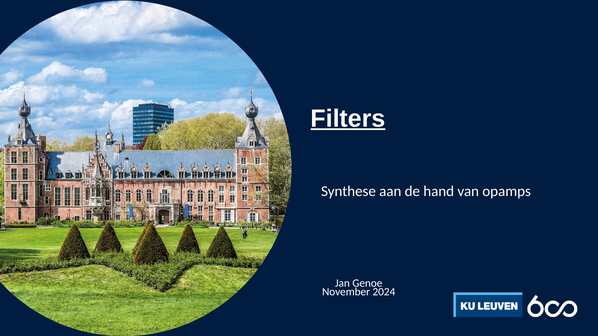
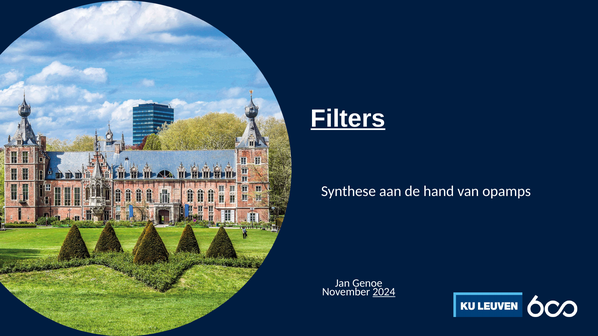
2024 underline: none -> present (384, 292)
